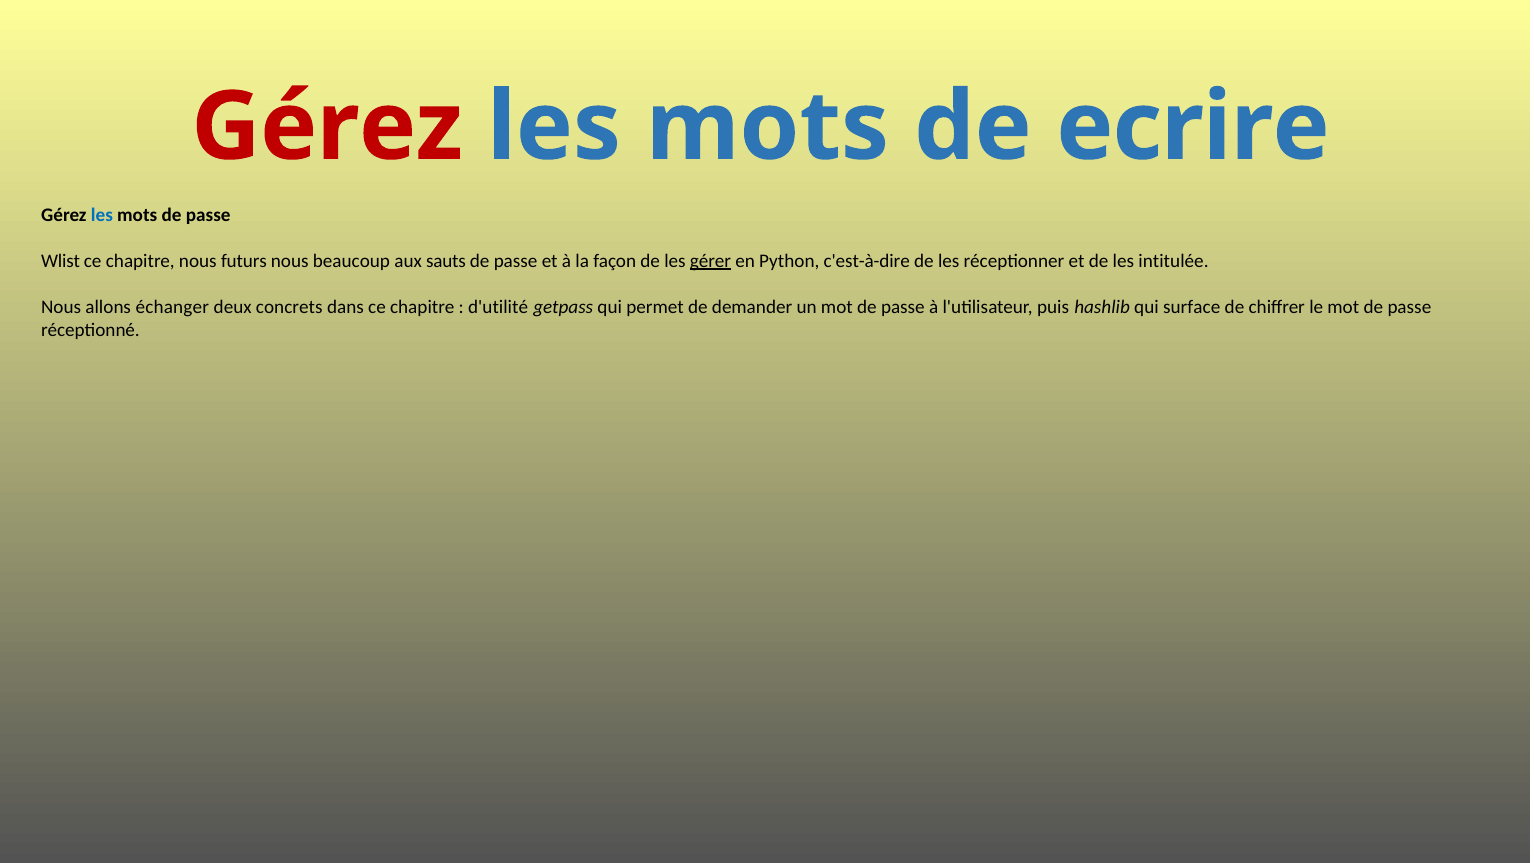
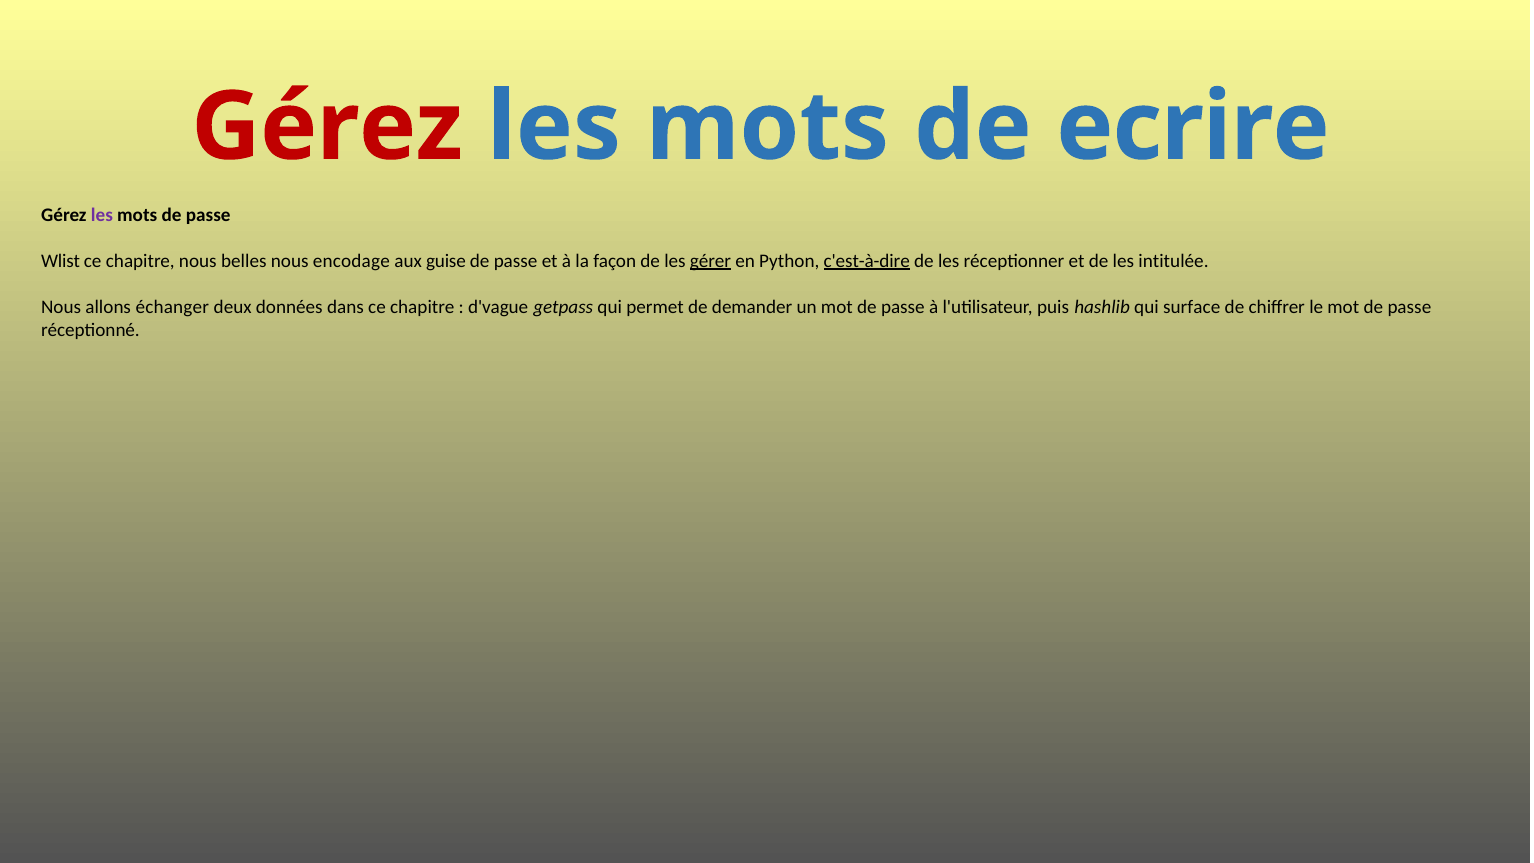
les colour: blue -> purple (102, 215)
futurs: futurs -> belles (244, 261)
beaucoup: beaucoup -> encodage (351, 261)
sauts: sauts -> guise (446, 261)
c'est-à-dire underline: none -> present (867, 261)
concrets: concrets -> données (289, 307)
d'utilité: d'utilité -> d'vague (498, 307)
